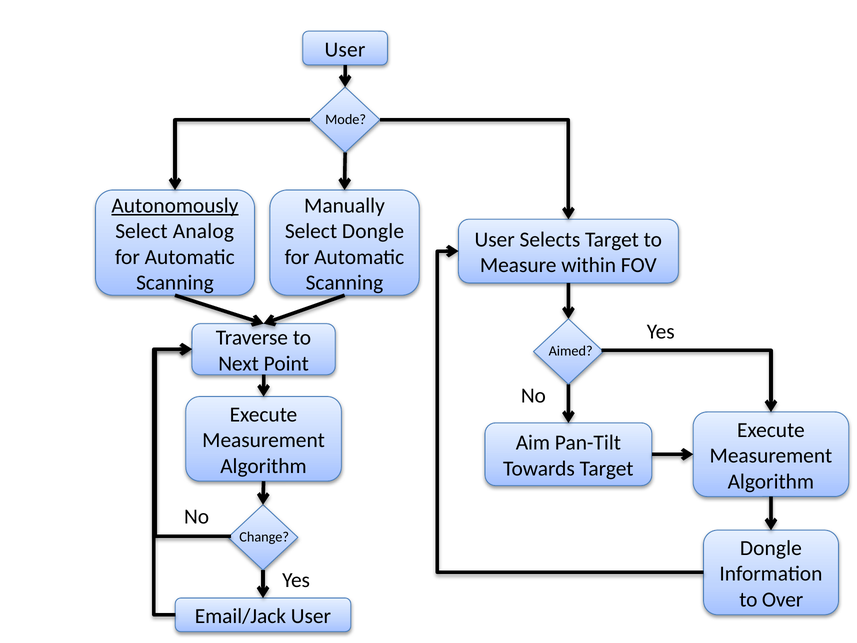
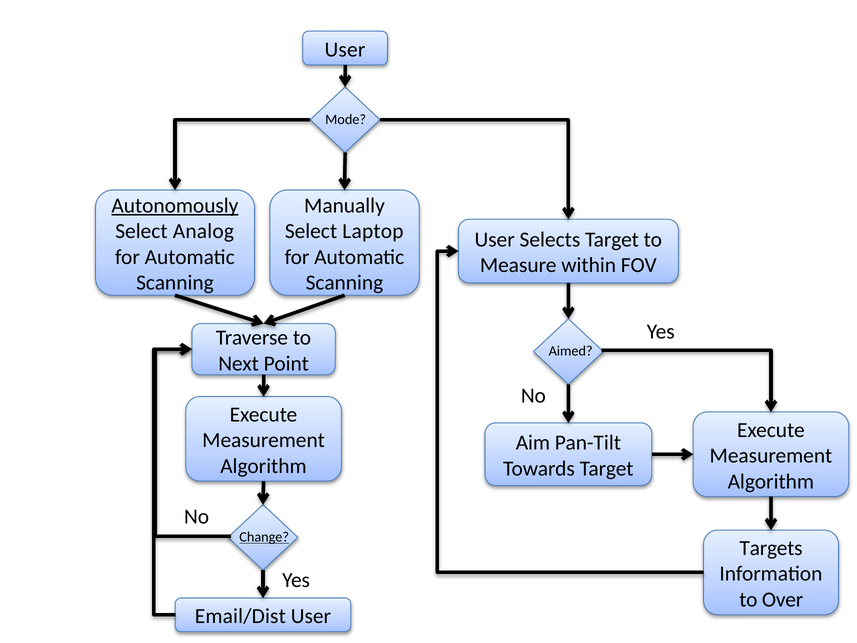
Select Dongle: Dongle -> Laptop (373, 231)
Change underline: none -> present (264, 537)
Dongle: Dongle -> Targets (771, 548)
Email/Jack: Email/Jack -> Email/Dist (240, 616)
